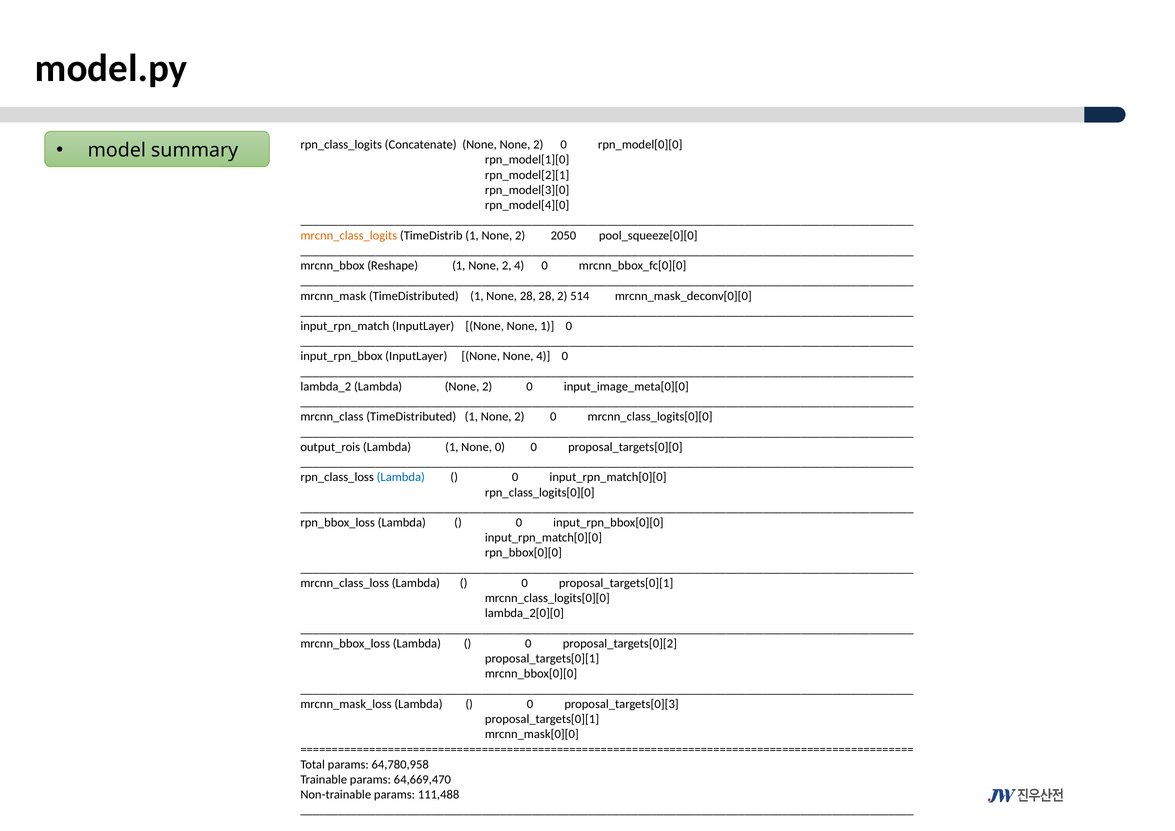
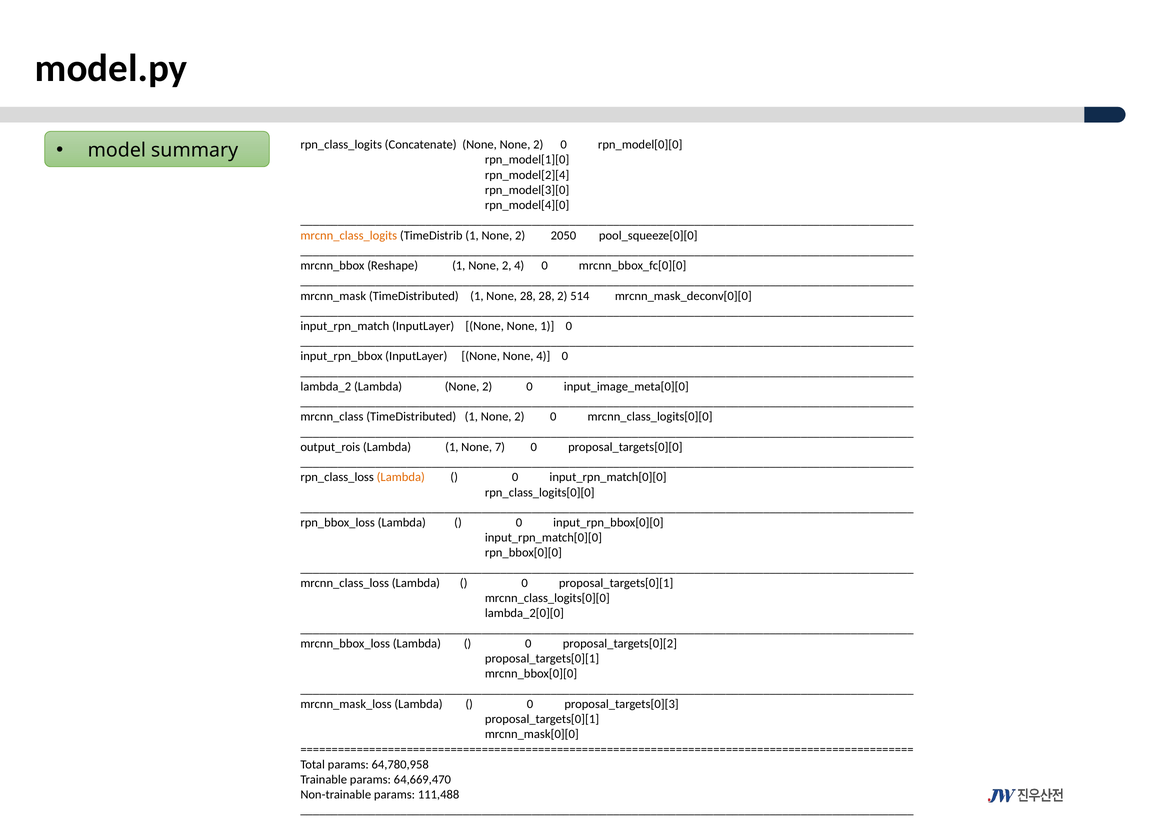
rpn_model[2][1: rpn_model[2][1 -> rpn_model[2][4 (527, 175)
None 0: 0 -> 7 (500, 447)
Lambda colour: blue -> orange (401, 477)
